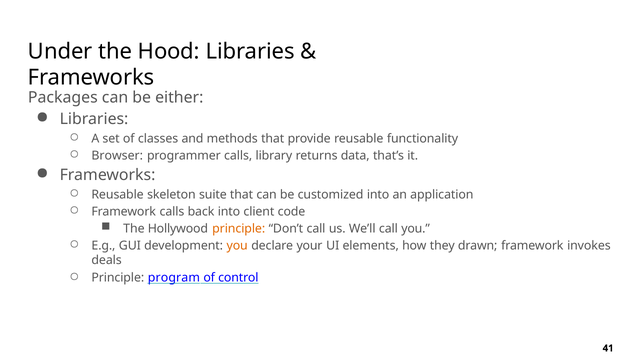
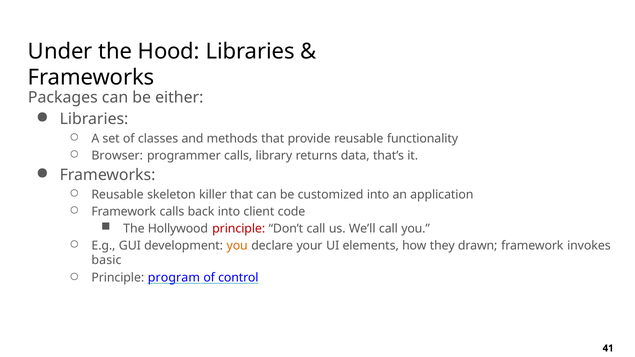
suite: suite -> killer (213, 195)
principle colour: orange -> red (239, 229)
deals: deals -> basic (107, 261)
